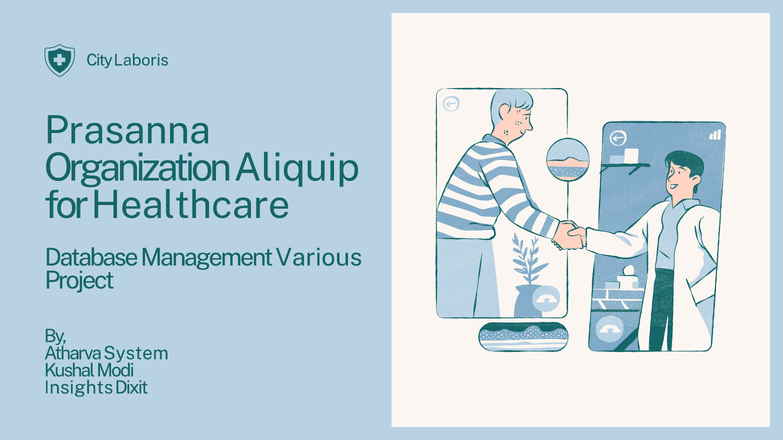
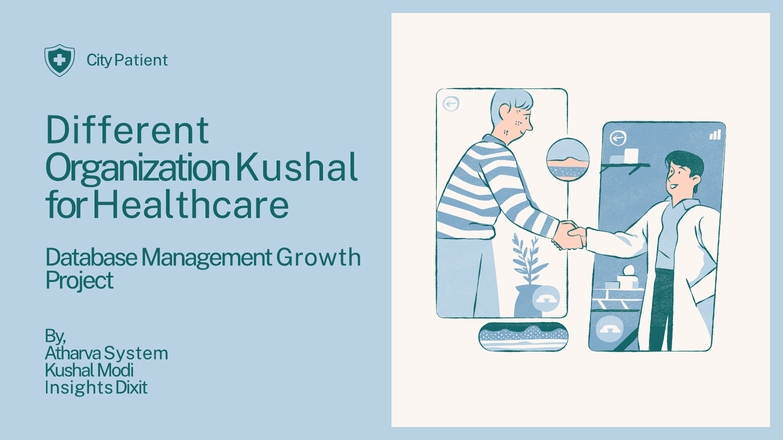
Laboris: Laboris -> Patient (141, 60)
Prasanna: Prasanna -> Different (127, 131)
Organization Aliquip: Aliquip -> Kushal (297, 168)
Various: Various -> Growth (319, 258)
